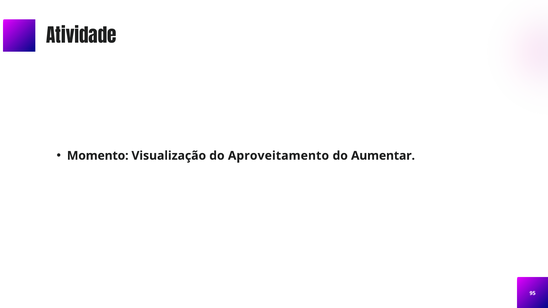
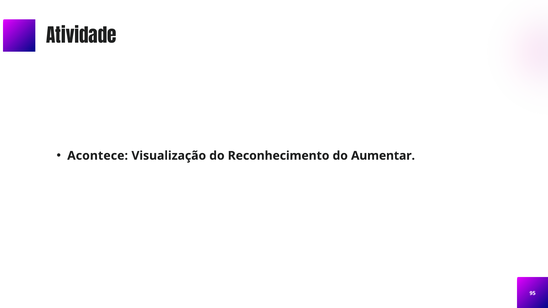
Momento: Momento -> Acontece (98, 156)
Aproveitamento: Aproveitamento -> Reconhecimento (279, 156)
